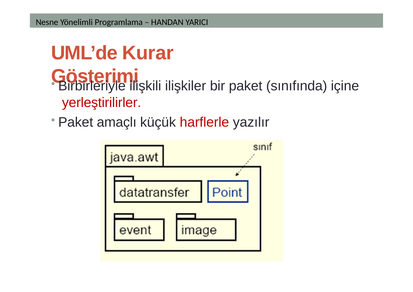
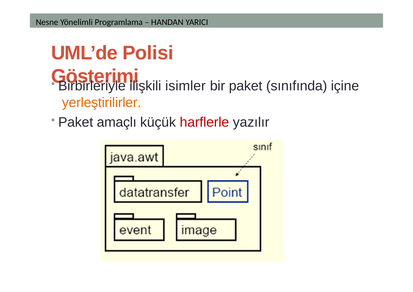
Kurar: Kurar -> Polisi (148, 53)
ilişkiler: ilişkiler -> isimler (185, 86)
yerleştirilirler colour: red -> orange (102, 102)
